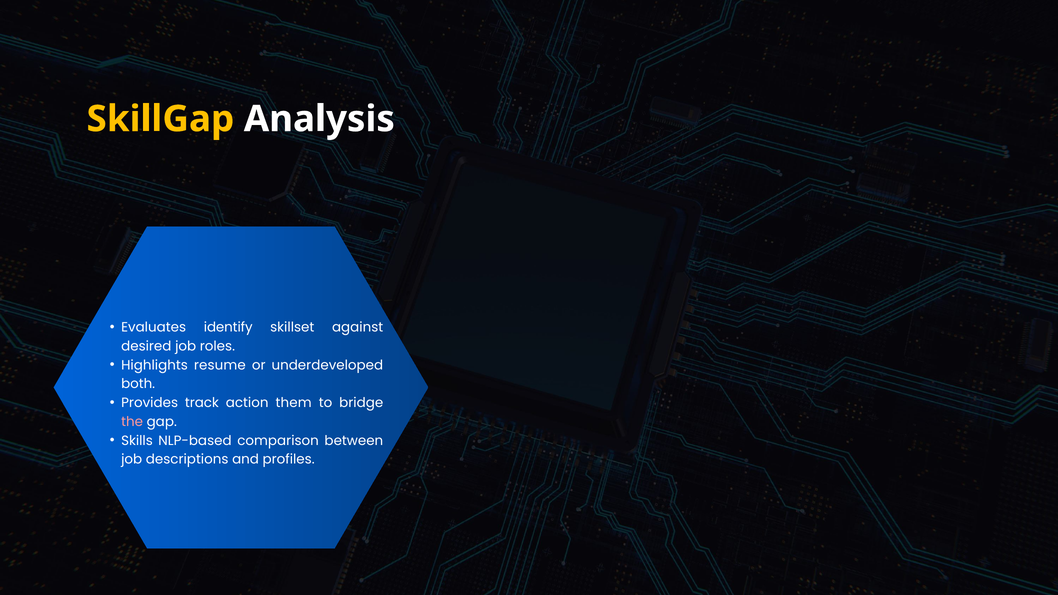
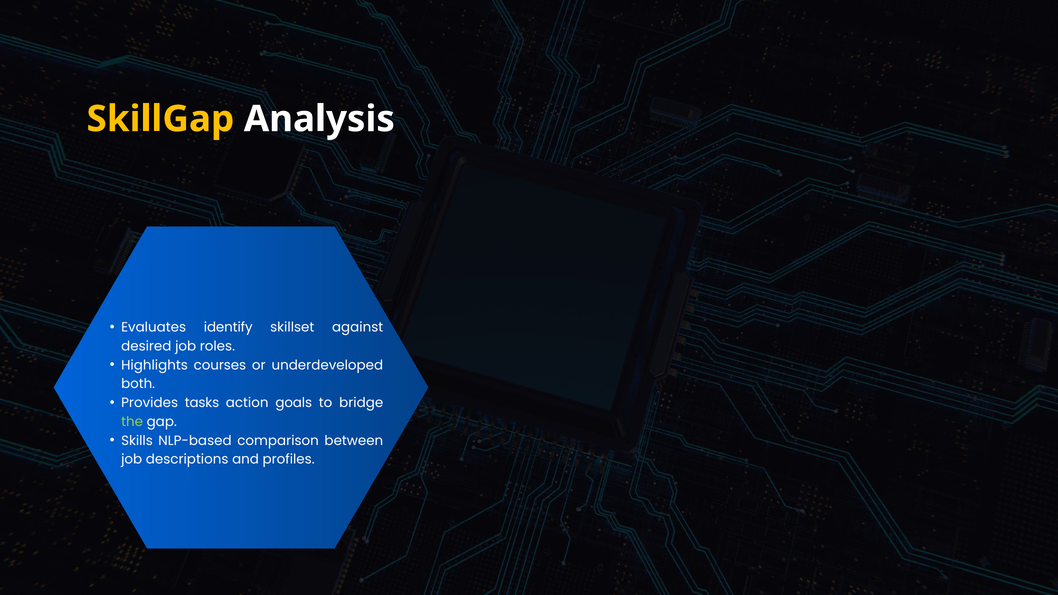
resume: resume -> courses (220, 365)
track: track -> tasks (202, 403)
them: them -> goals (294, 403)
the colour: pink -> light green (132, 422)
